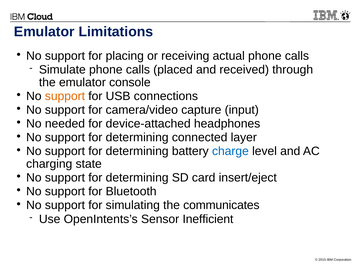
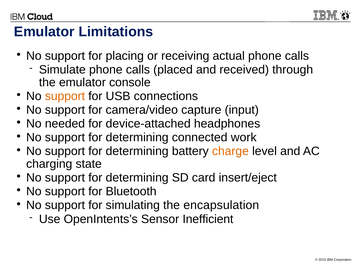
layer: layer -> work (244, 137)
charge colour: blue -> orange (230, 151)
communicates: communicates -> encapsulation (221, 205)
